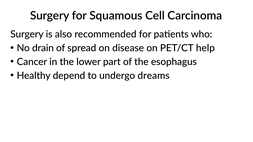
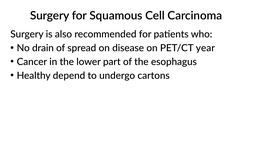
help: help -> year (205, 48)
dreams: dreams -> cartons (154, 76)
